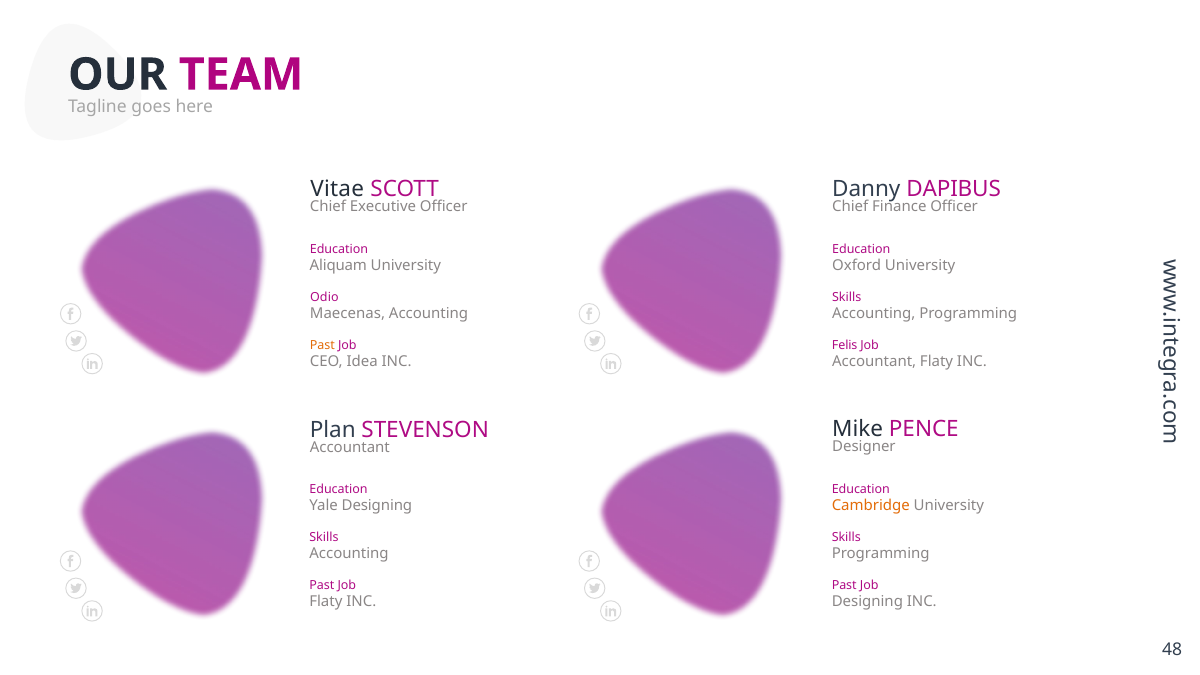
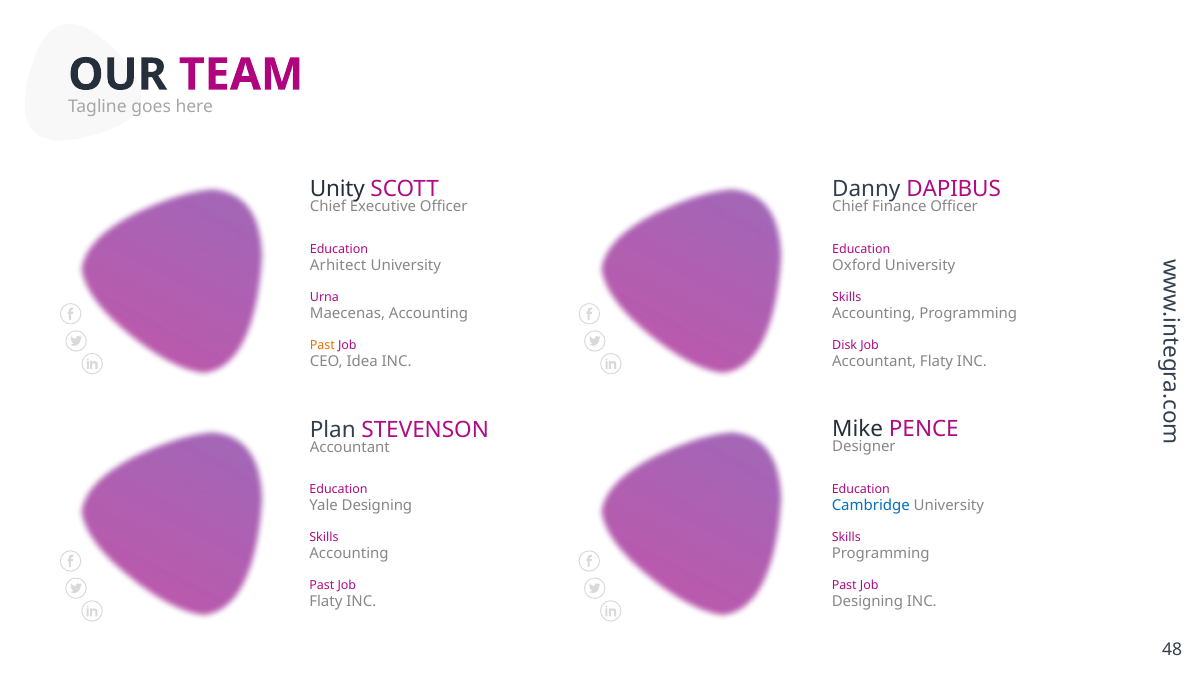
Vitae: Vitae -> Unity (337, 189)
Aliquam: Aliquam -> Arhitect (338, 266)
Odio: Odio -> Urna (324, 297)
Felis: Felis -> Disk (845, 345)
Cambridge colour: orange -> blue (871, 506)
